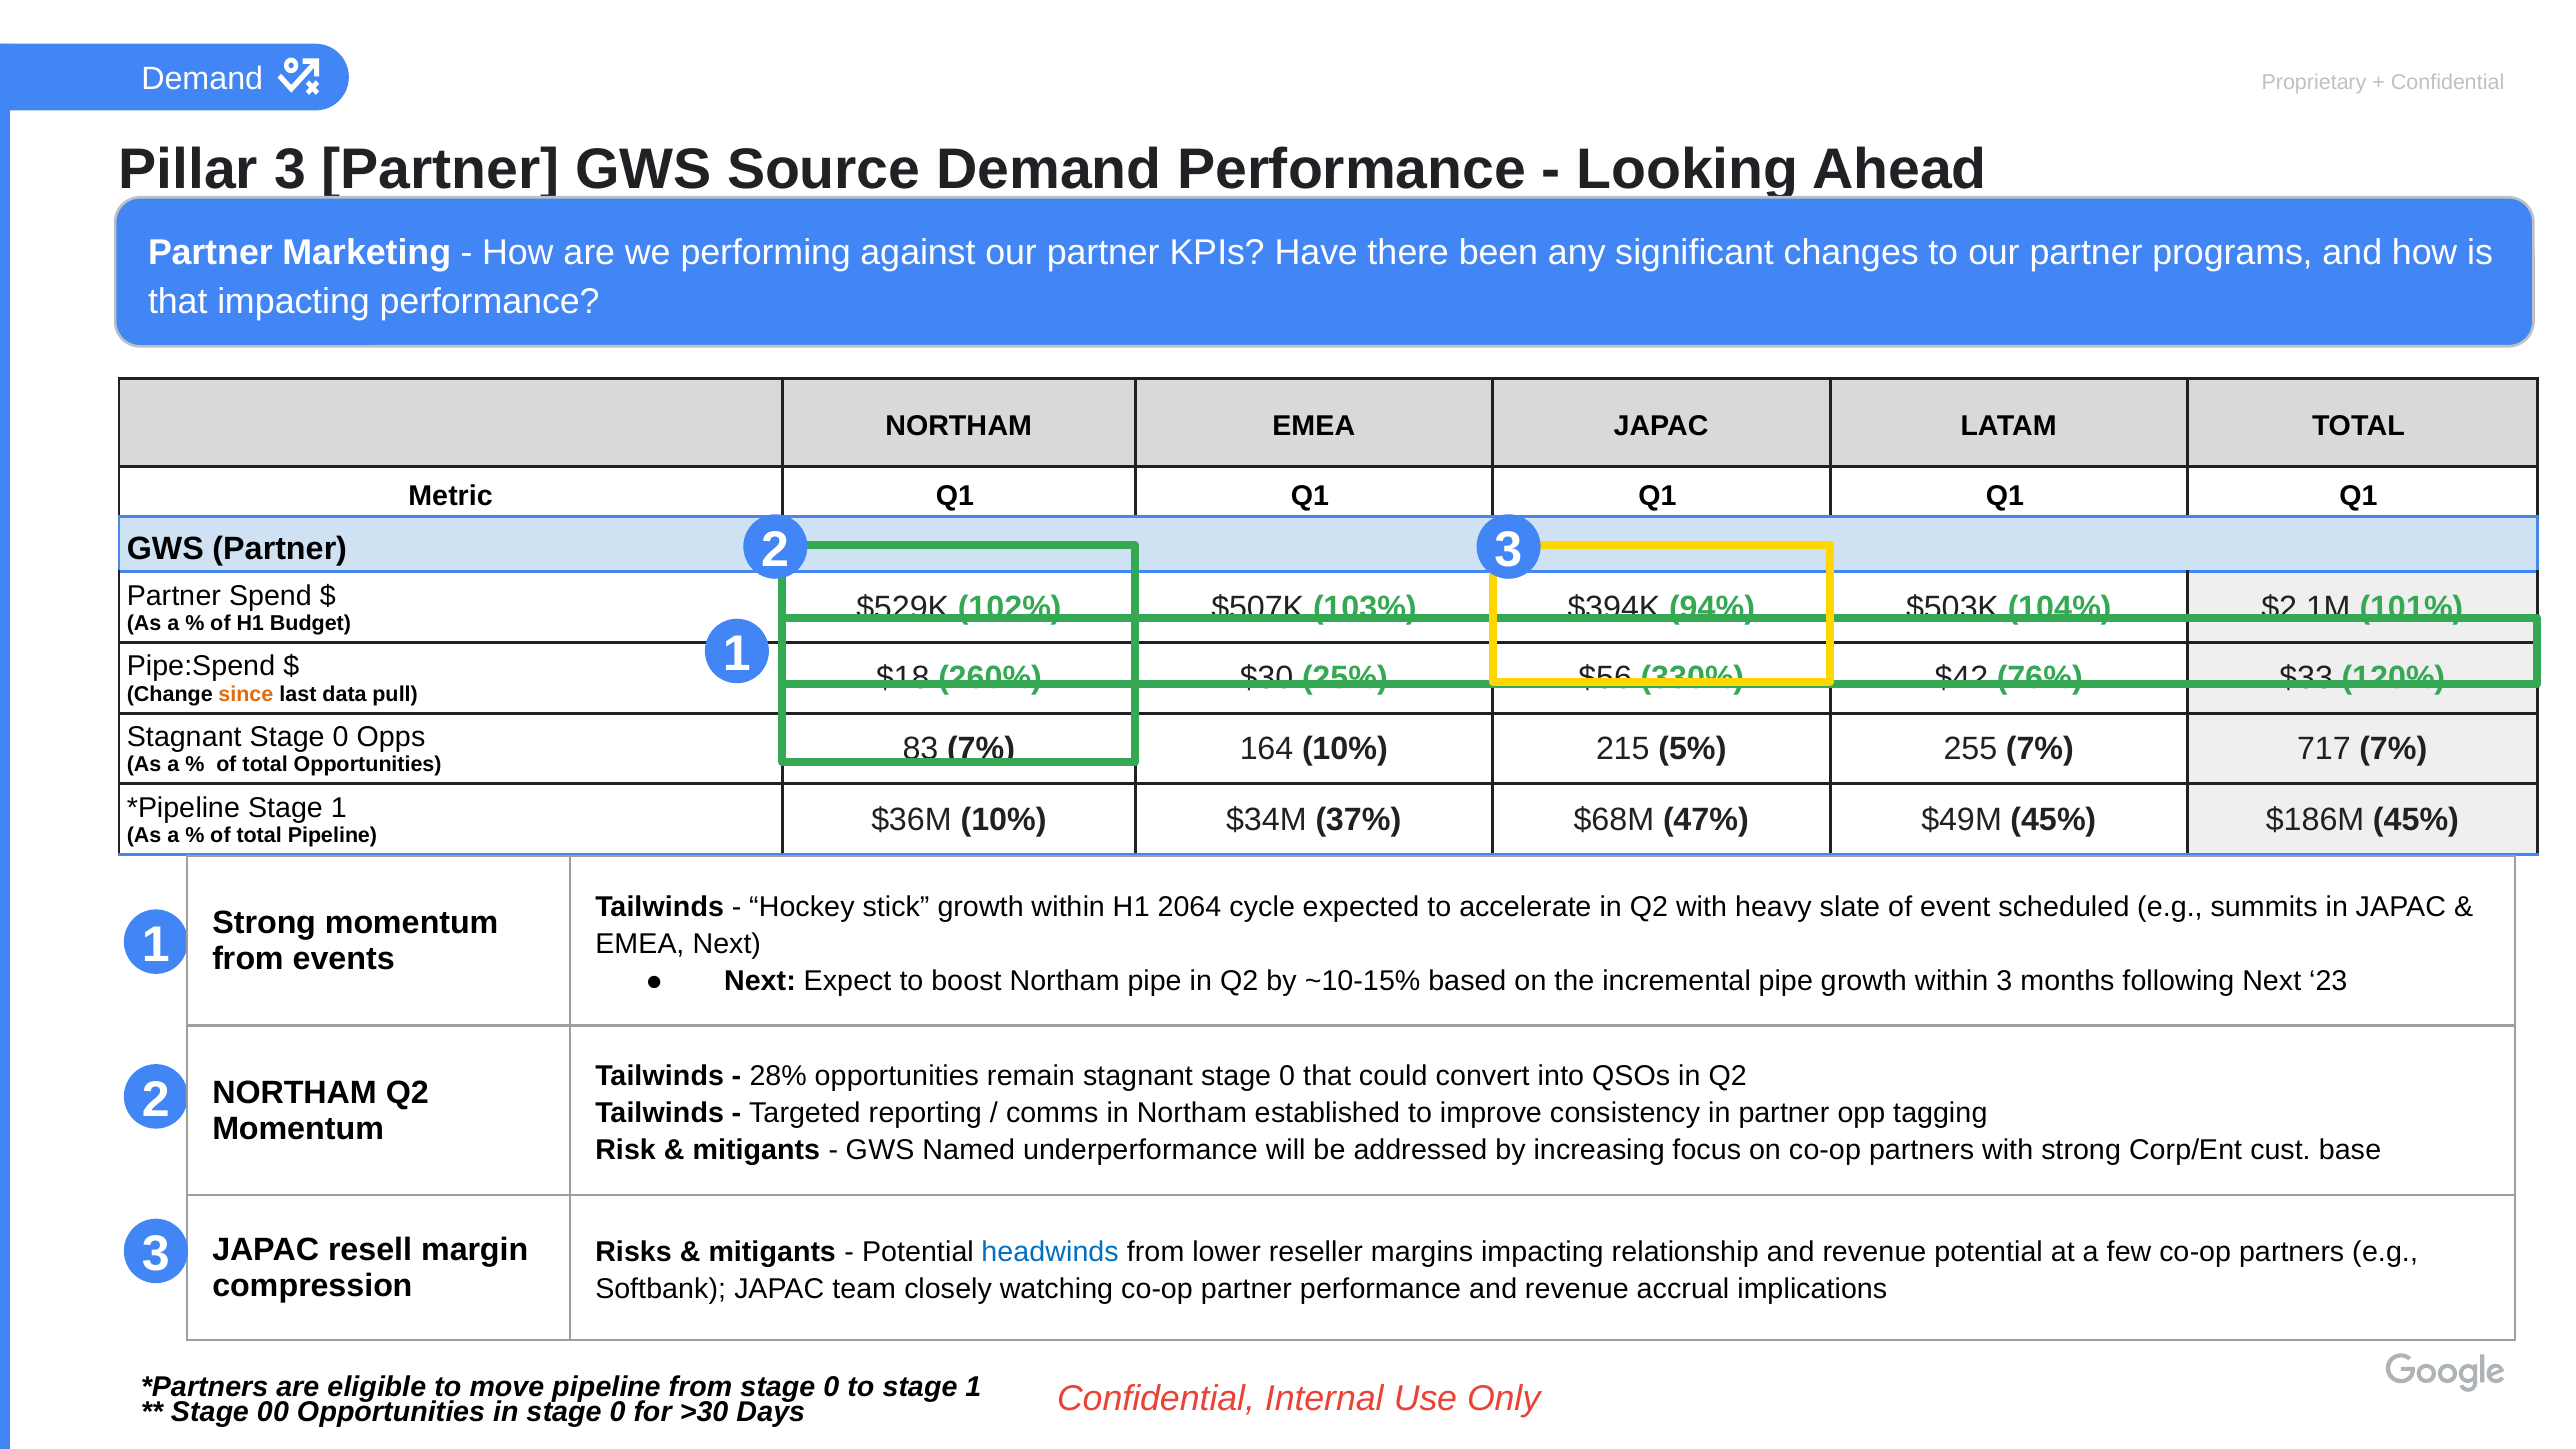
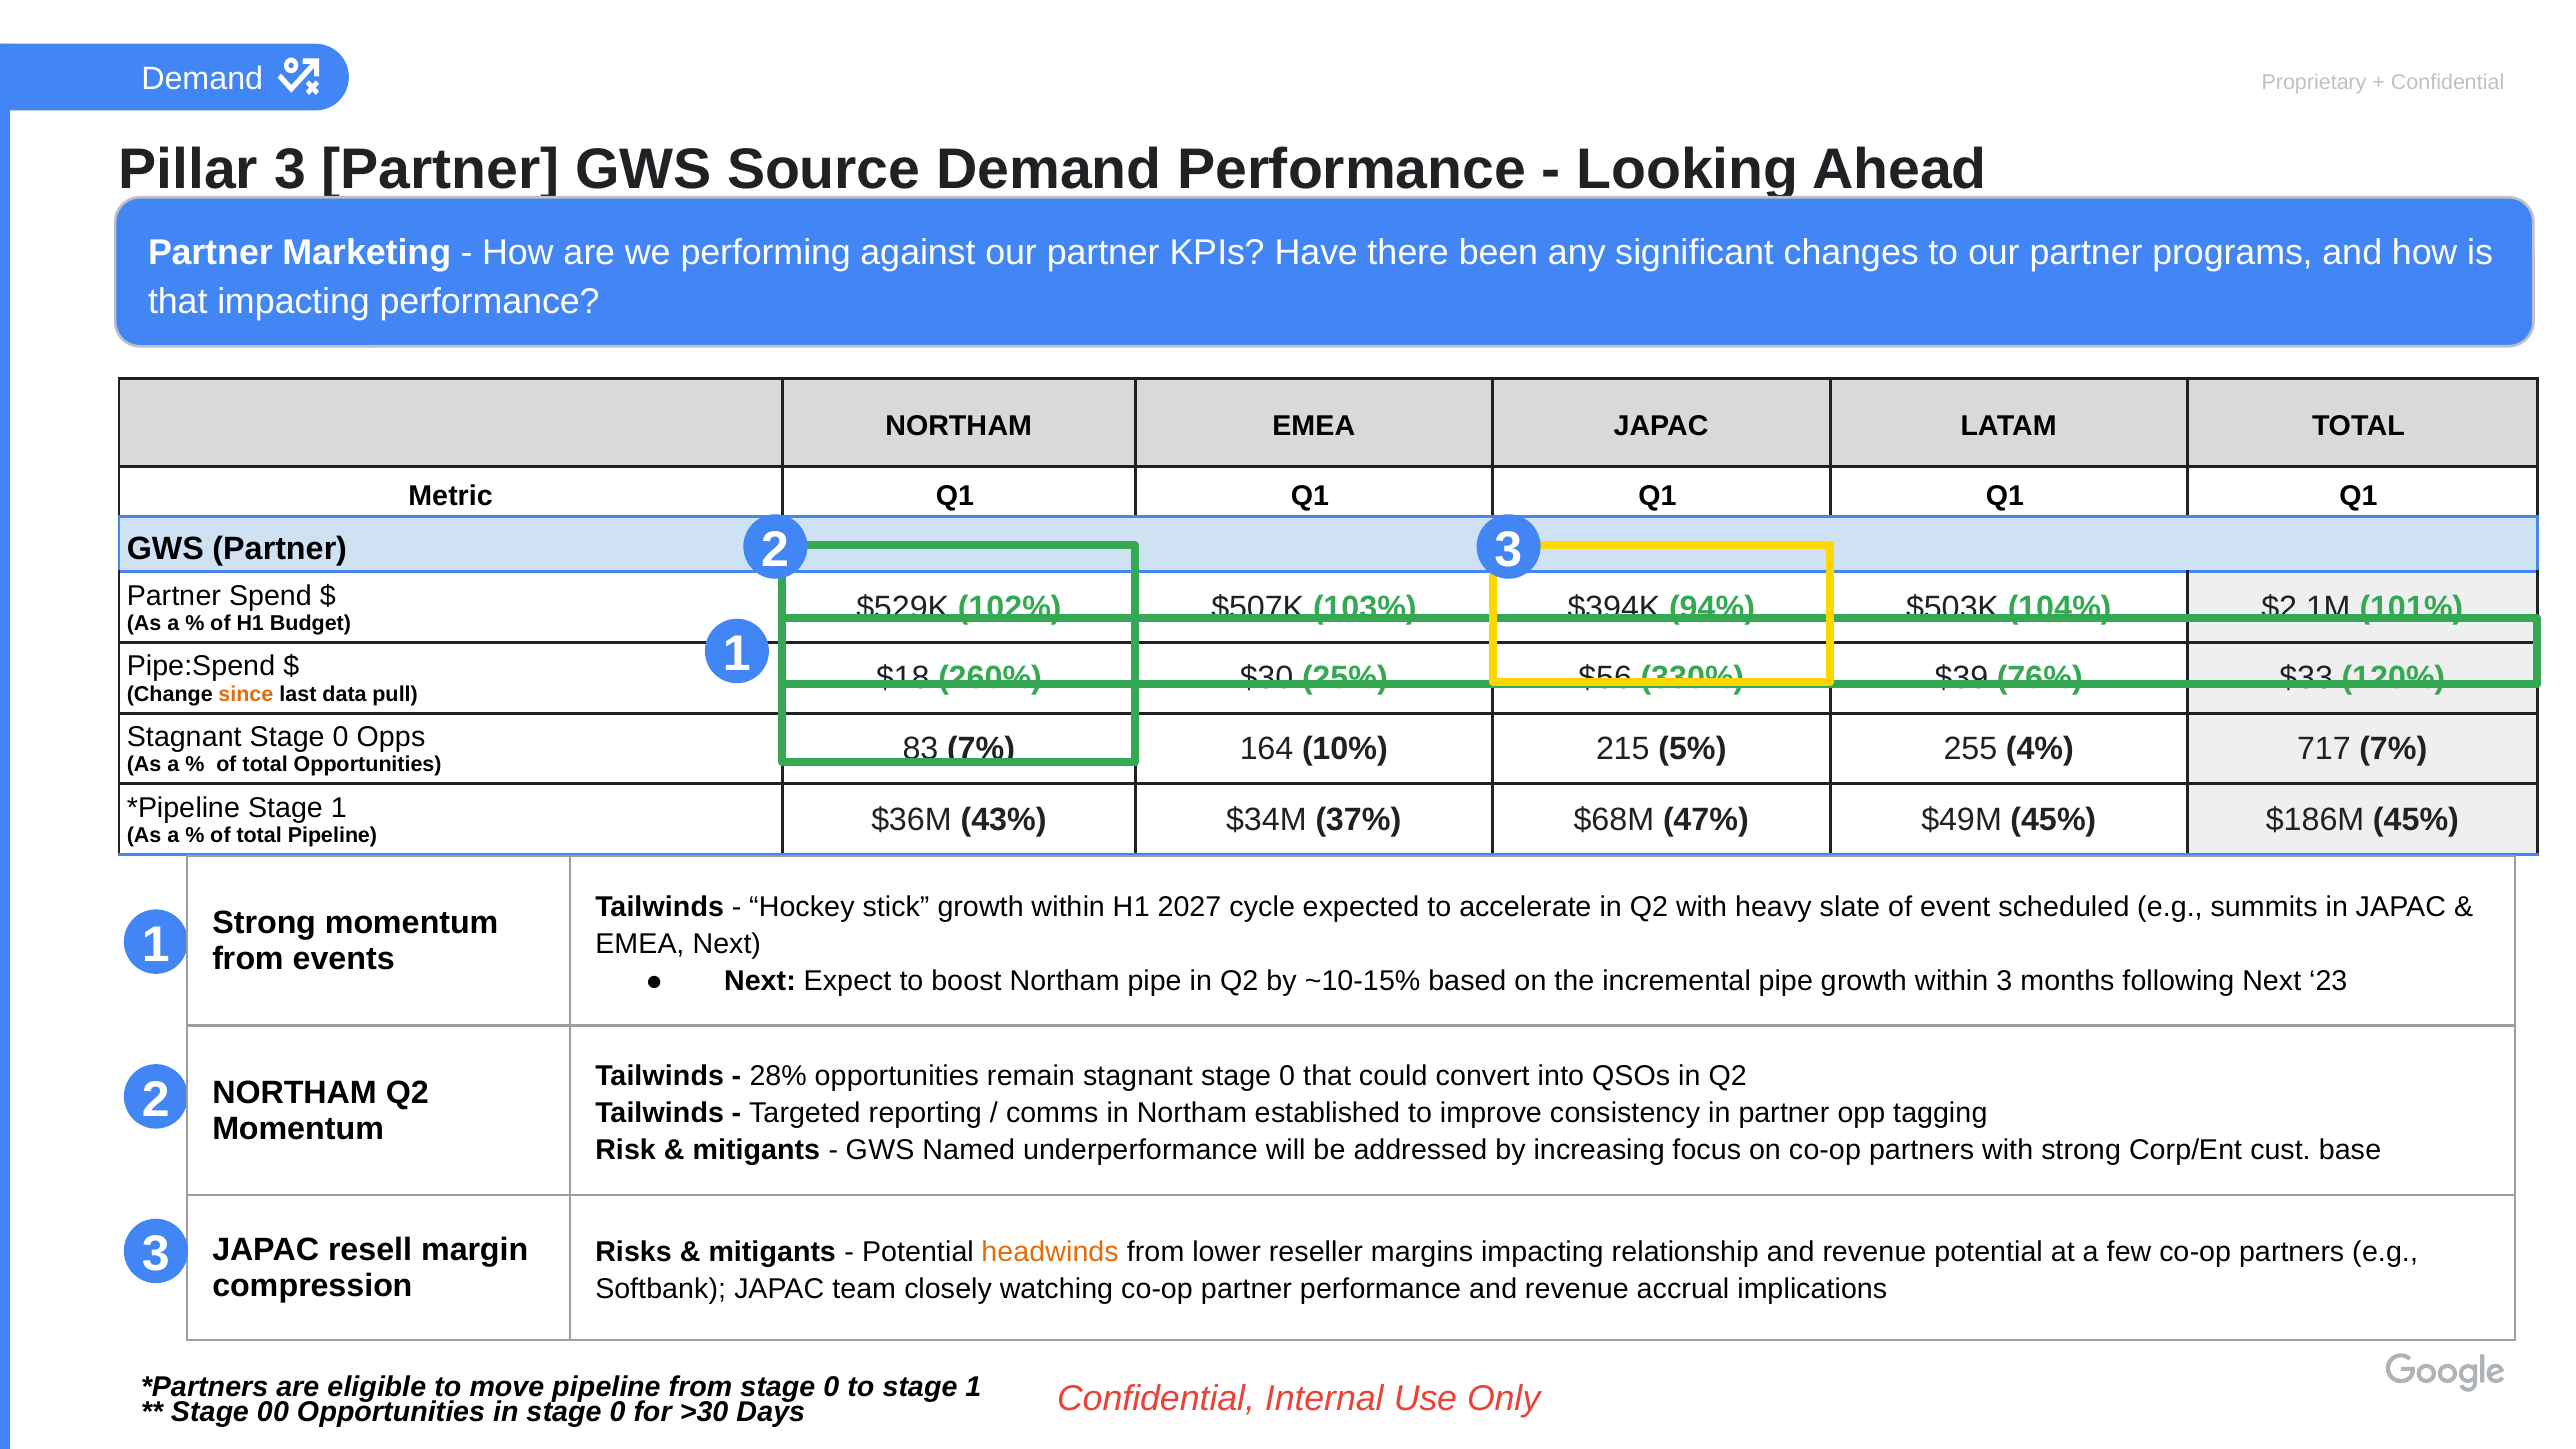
$42: $42 -> $39 (1961, 678)
255 7%: 7% -> 4% (2040, 749)
$36M 10%: 10% -> 43% (1004, 820)
2064: 2064 -> 2027 (1190, 907)
headwinds colour: blue -> orange (1050, 1252)
